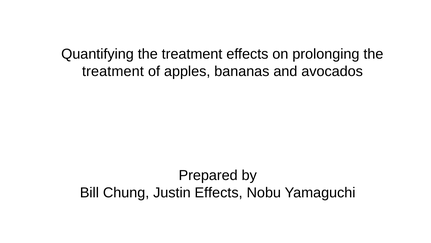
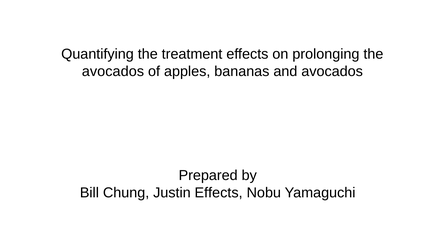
treatment: treatment -> avocados (113, 71)
